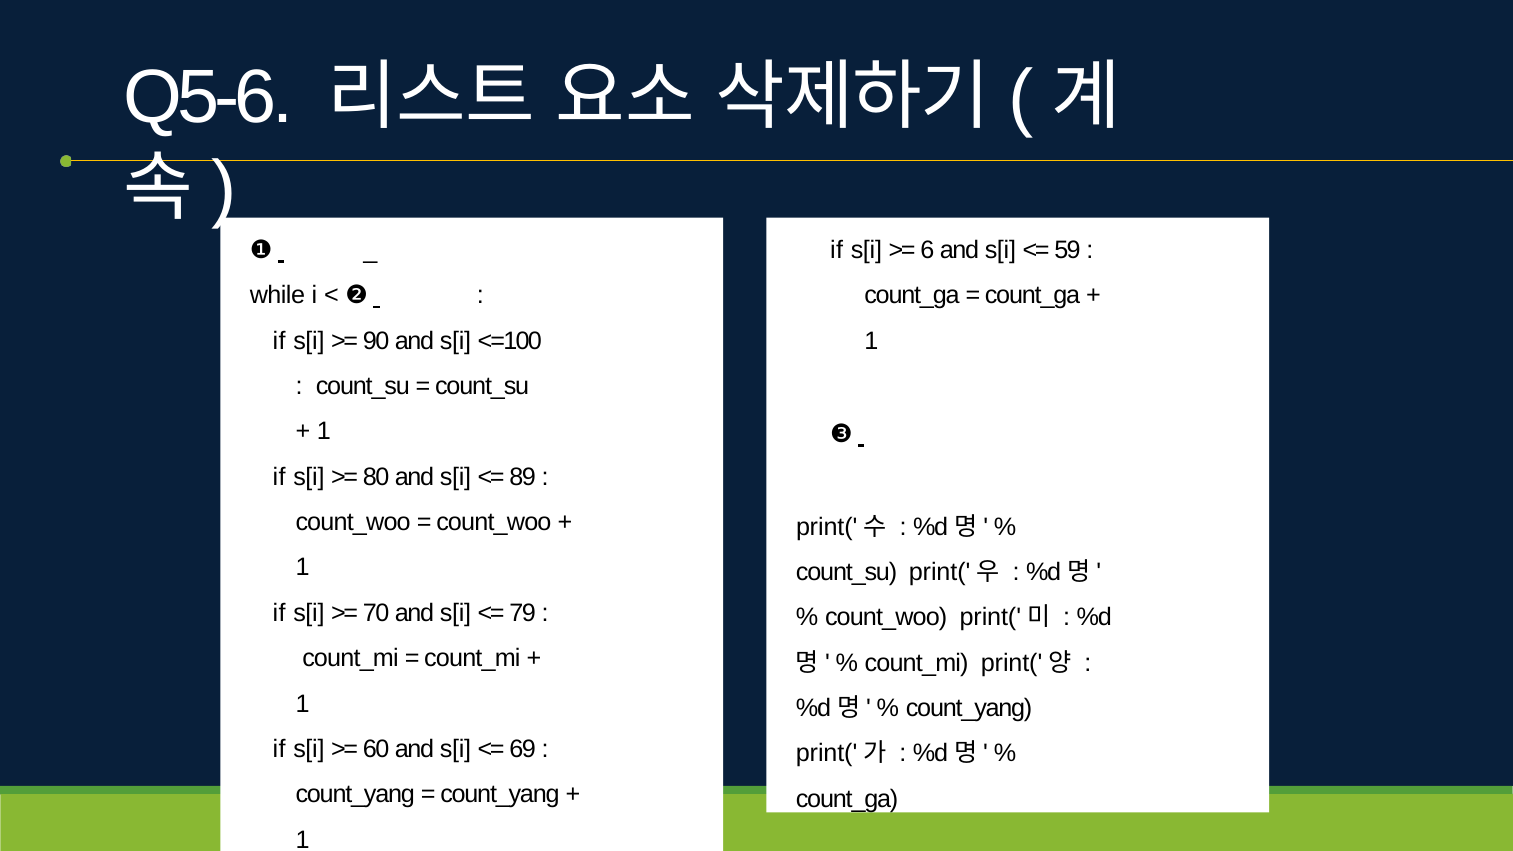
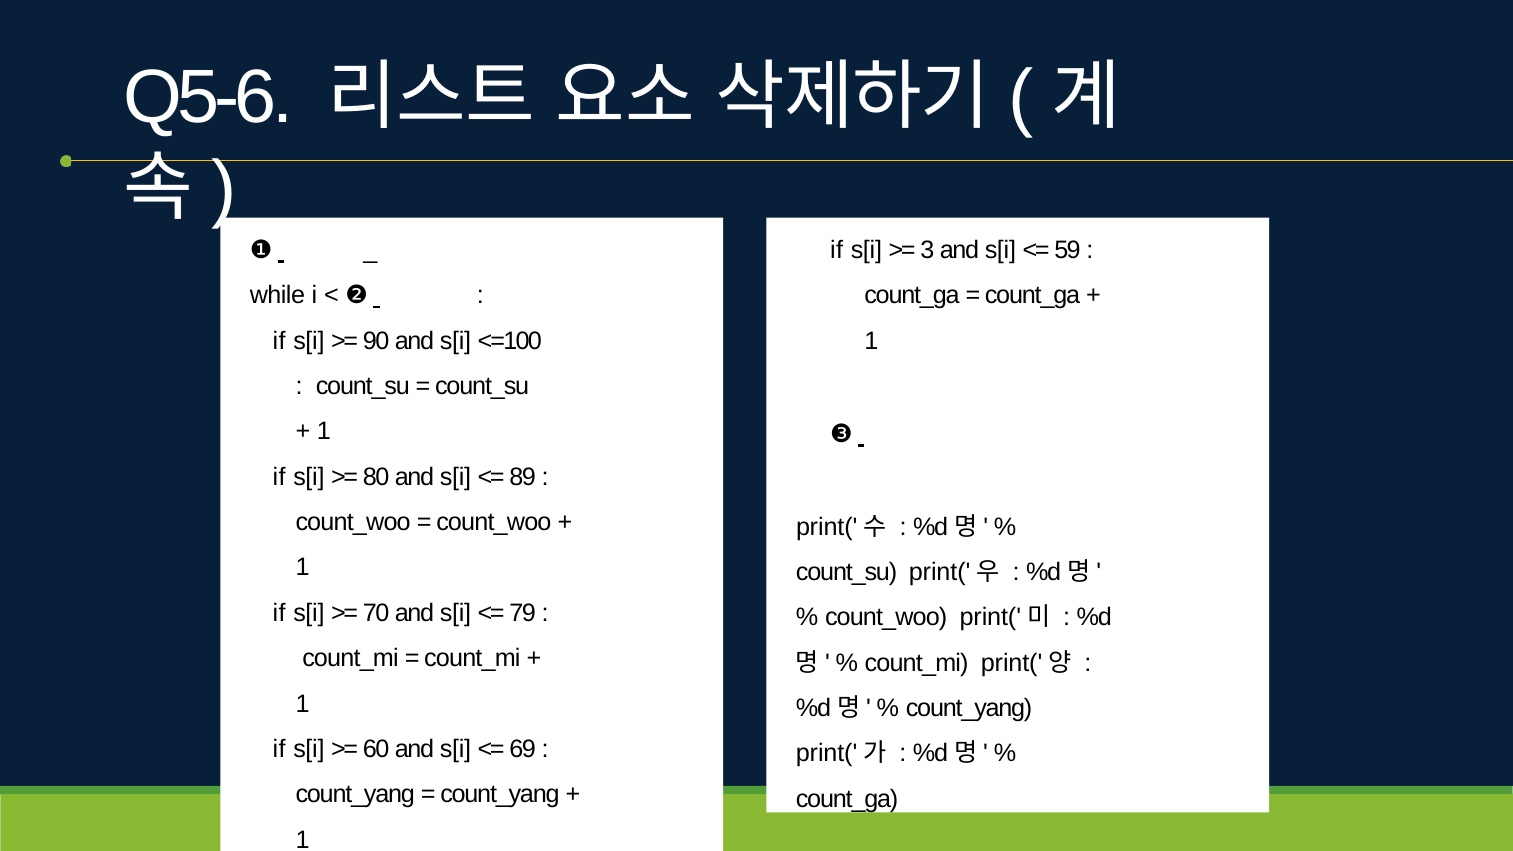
6: 6 -> 3 (927, 250)
